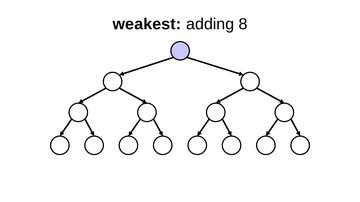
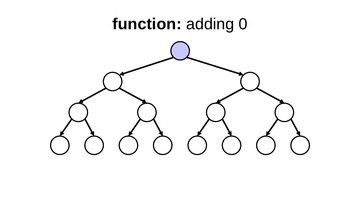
weakest: weakest -> function (147, 24)
adding 8: 8 -> 0 (243, 24)
